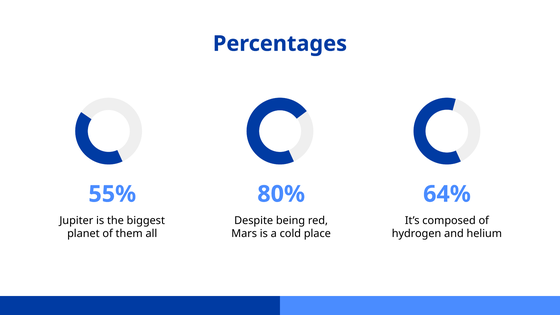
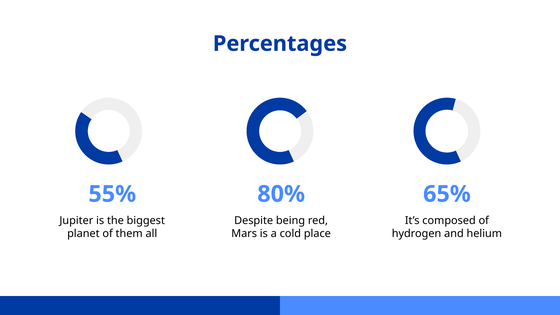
64%: 64% -> 65% (447, 194)
